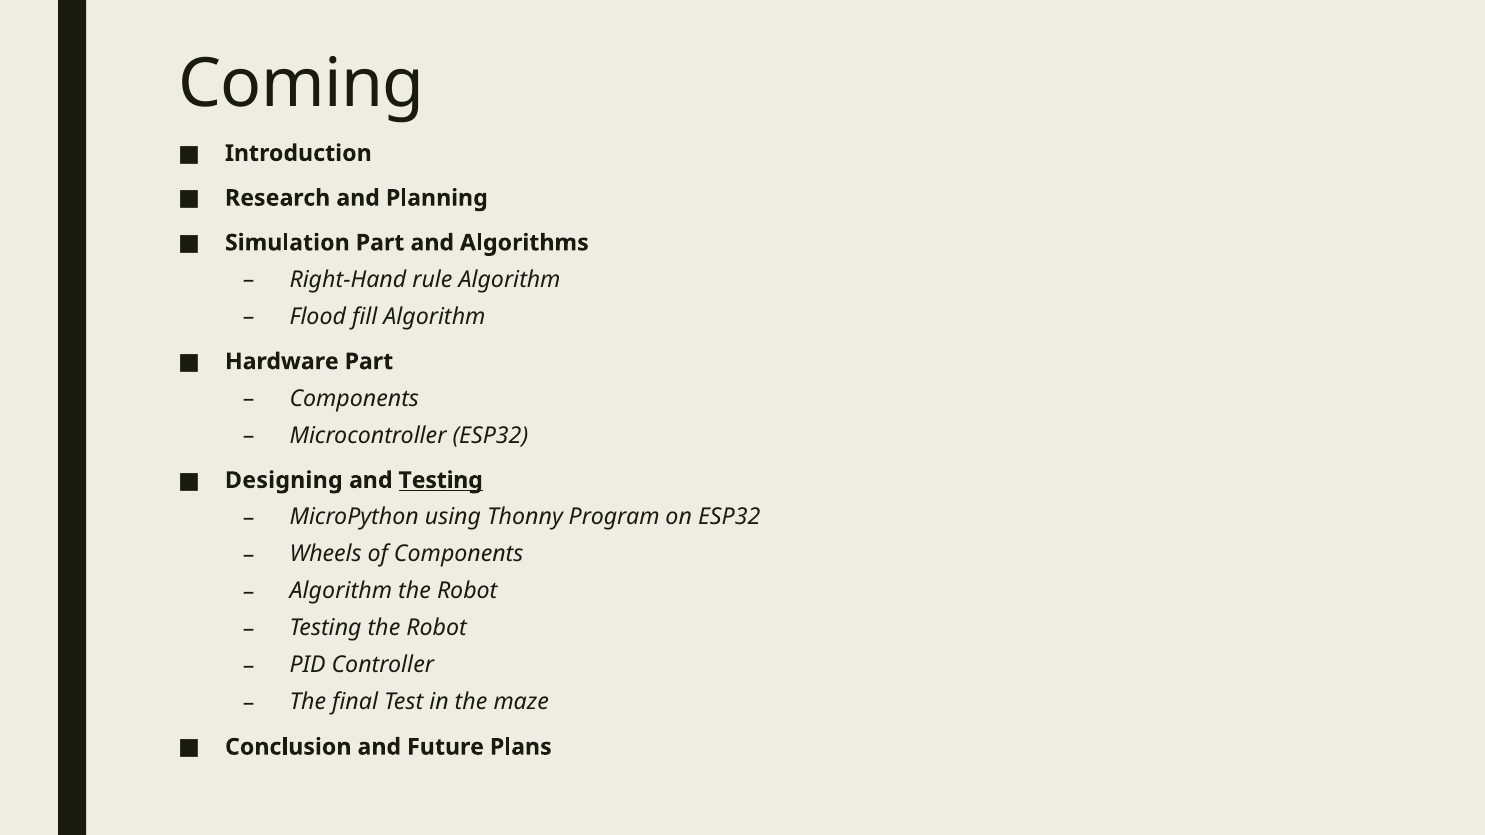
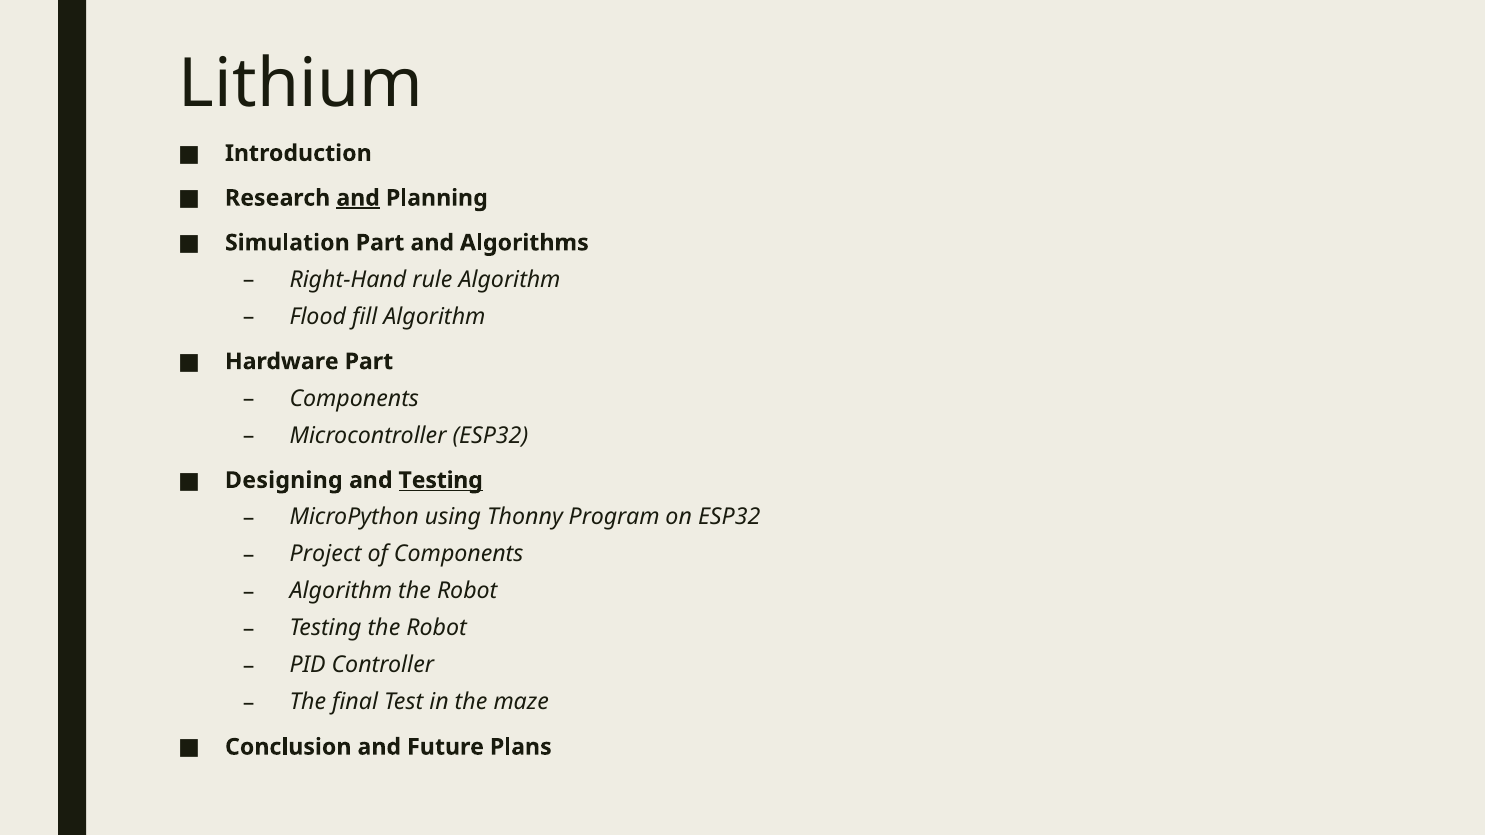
Coming: Coming -> Lithium (301, 84)
and underline: none -> present (358, 198)
Wheels: Wheels -> Project (326, 554)
